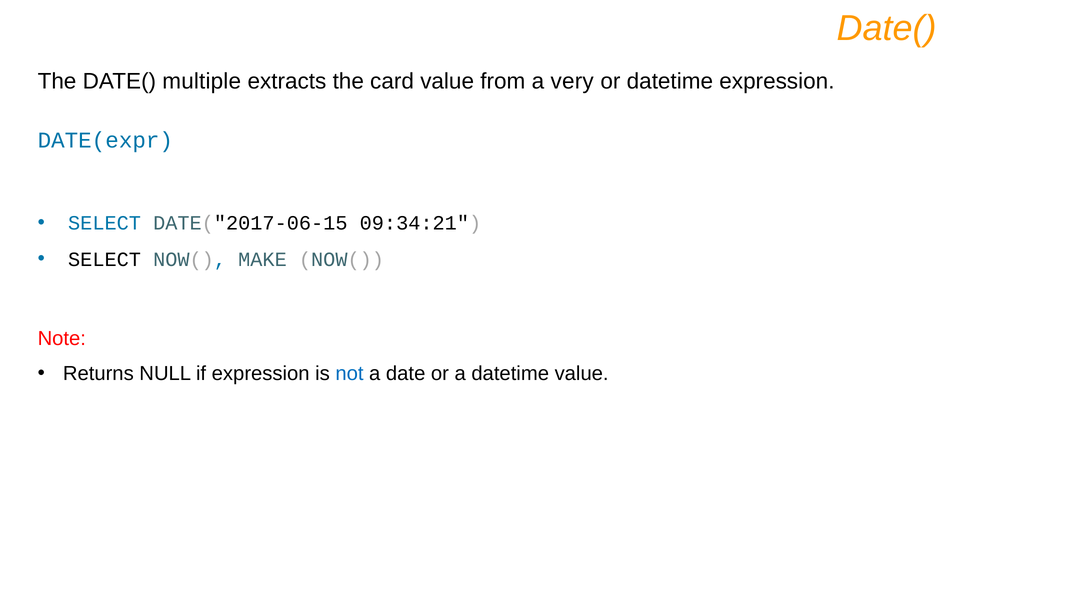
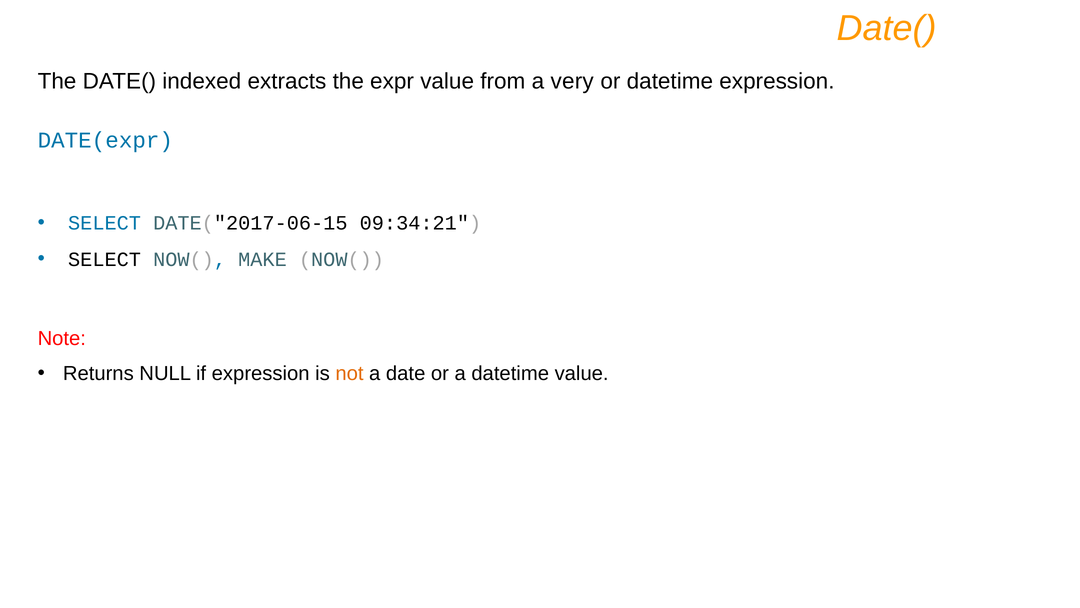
multiple: multiple -> indexed (202, 81)
card: card -> expr (392, 81)
not colour: blue -> orange (349, 373)
